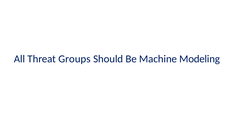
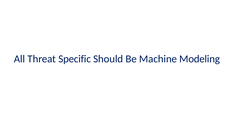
Groups: Groups -> Specific (75, 59)
